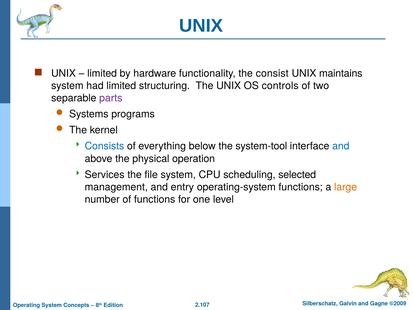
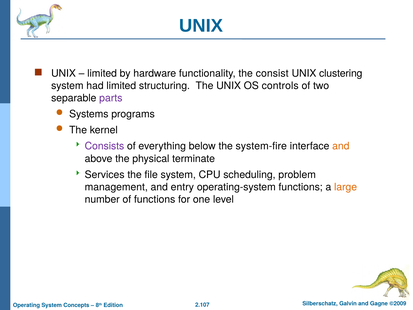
maintains: maintains -> clustering (341, 73)
Consists colour: blue -> purple (104, 146)
system-tool: system-tool -> system-fire (261, 146)
and colour: blue -> orange (341, 146)
operation: operation -> terminate (194, 158)
selected: selected -> problem (297, 174)
